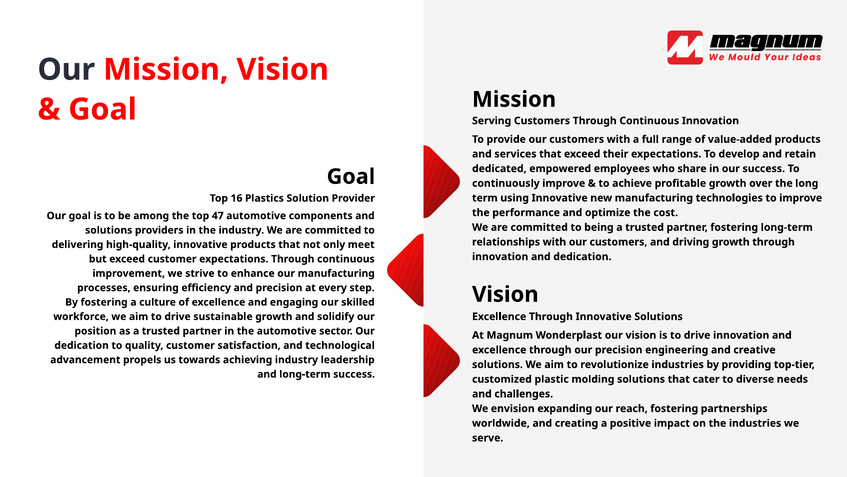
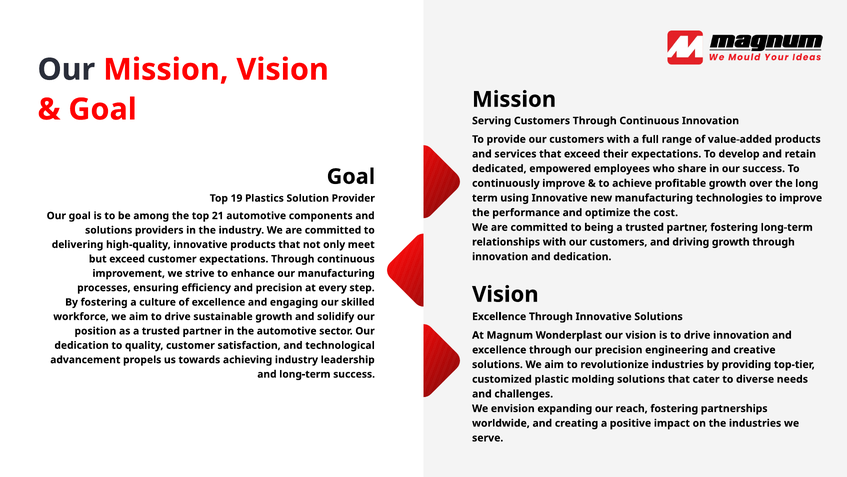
16: 16 -> 19 (236, 198)
47: 47 -> 21 (218, 216)
